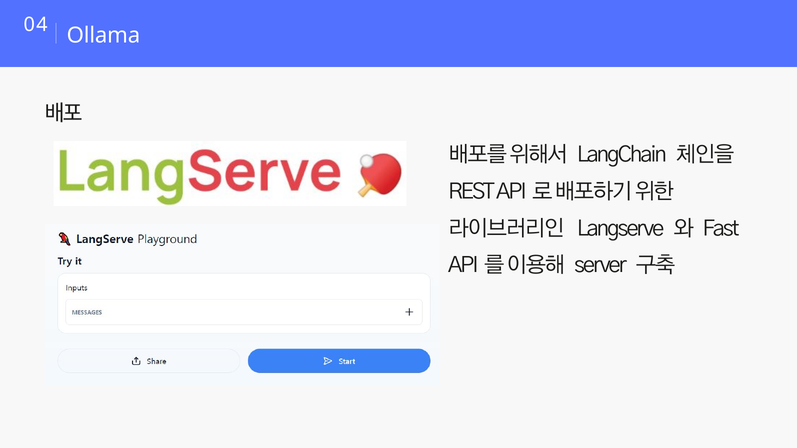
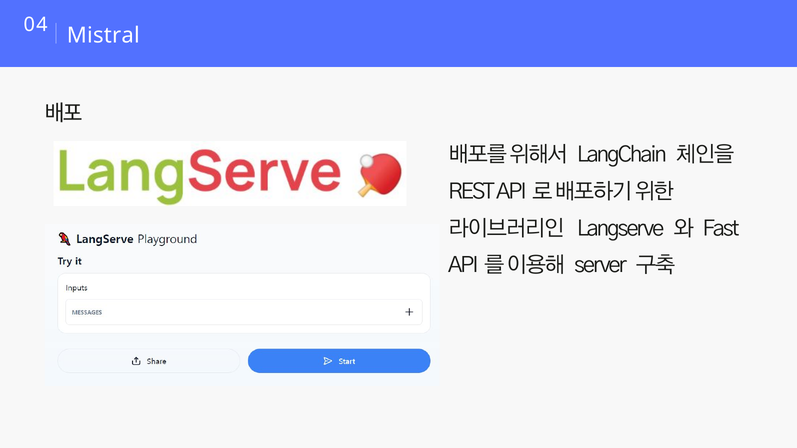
Ollama: Ollama -> Mistral (103, 35)
